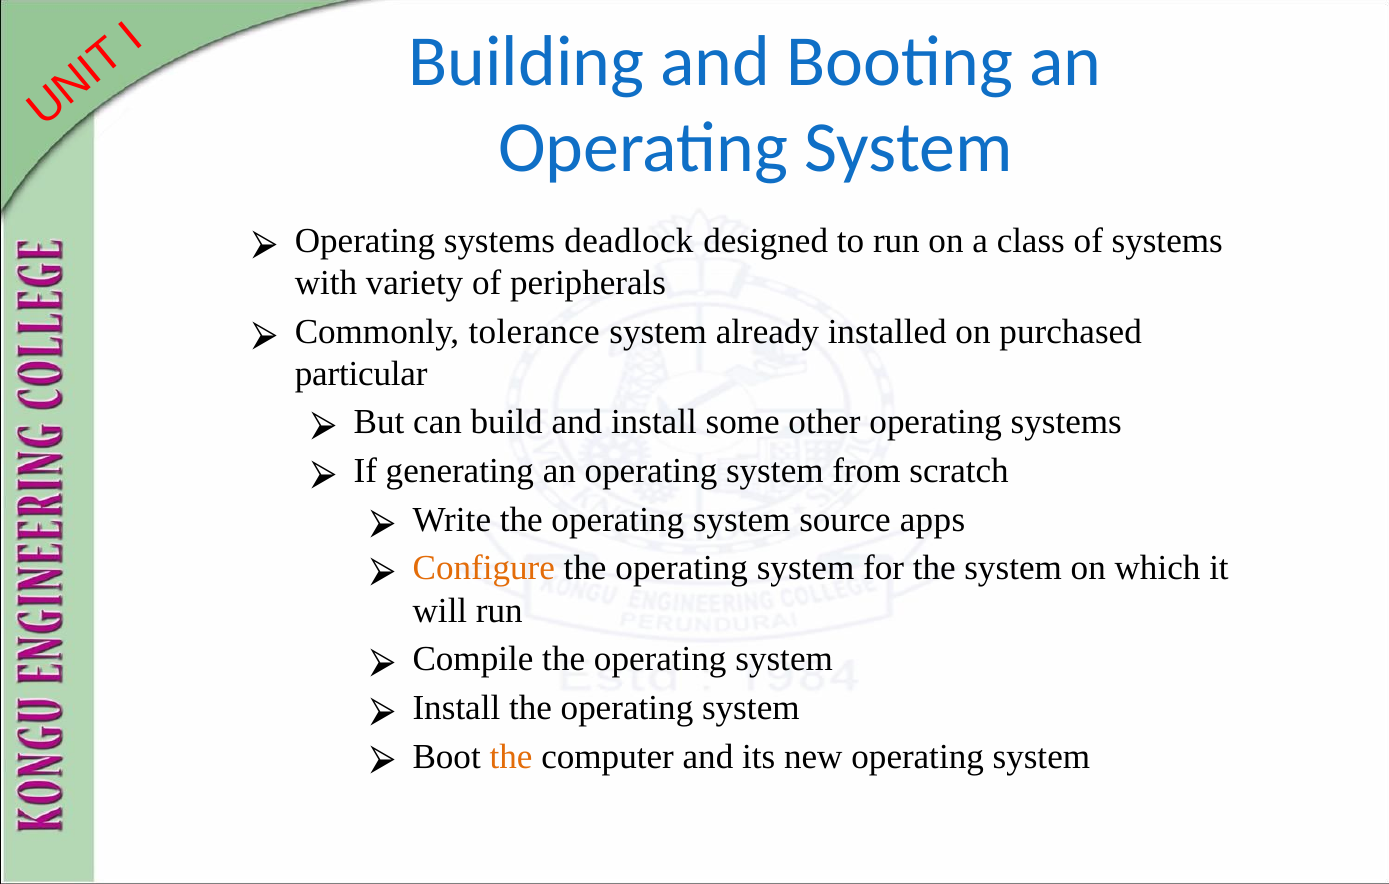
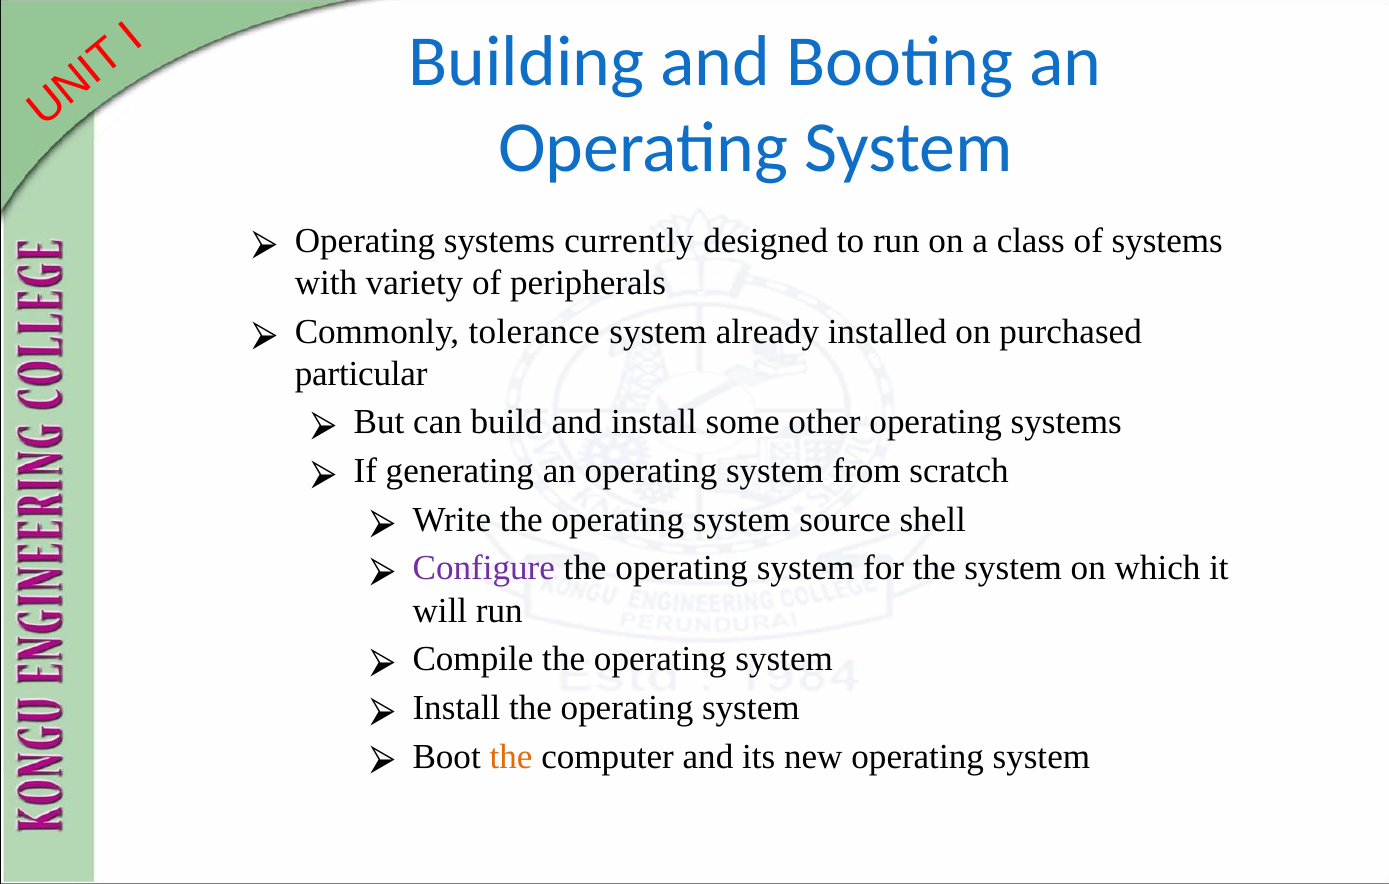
deadlock: deadlock -> currently (629, 241)
apps: apps -> shell (933, 520)
Configure colour: orange -> purple (484, 568)
